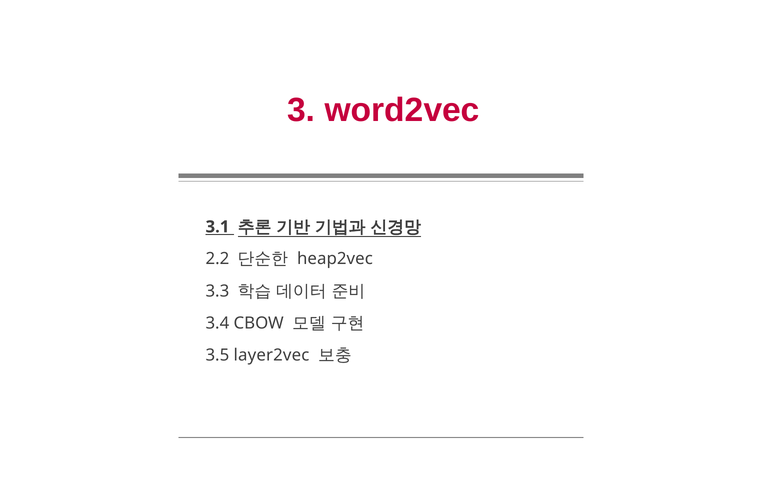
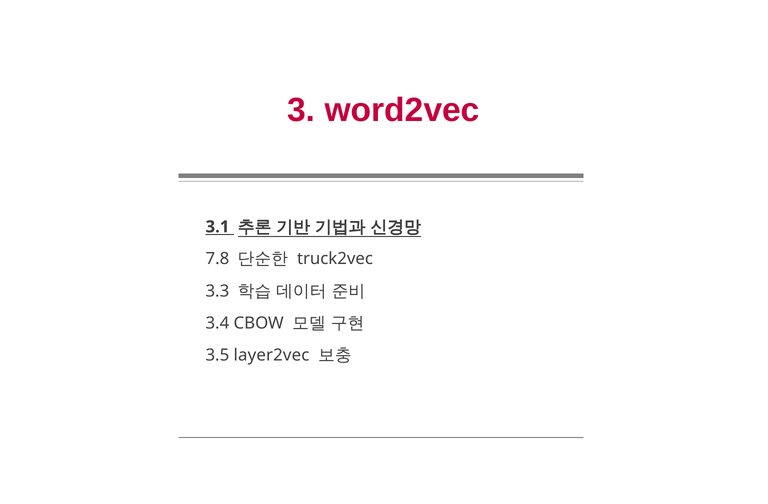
2.2: 2.2 -> 7.8 (217, 259)
heap2vec: heap2vec -> truck2vec (335, 259)
